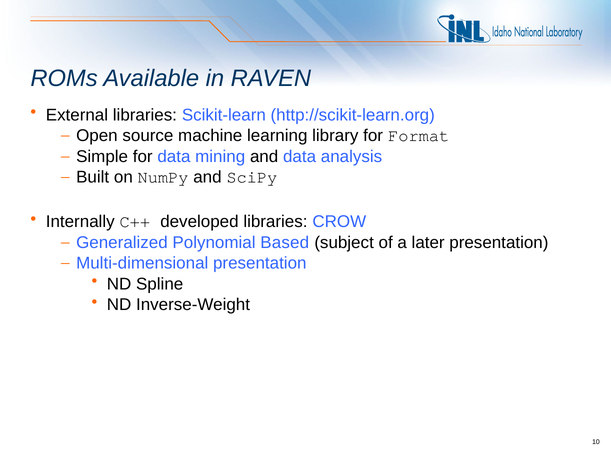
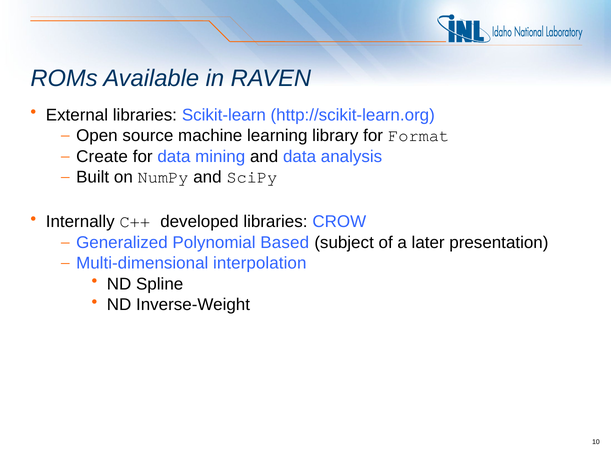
Simple: Simple -> Create (102, 157)
Multi-dimensional presentation: presentation -> interpolation (260, 263)
